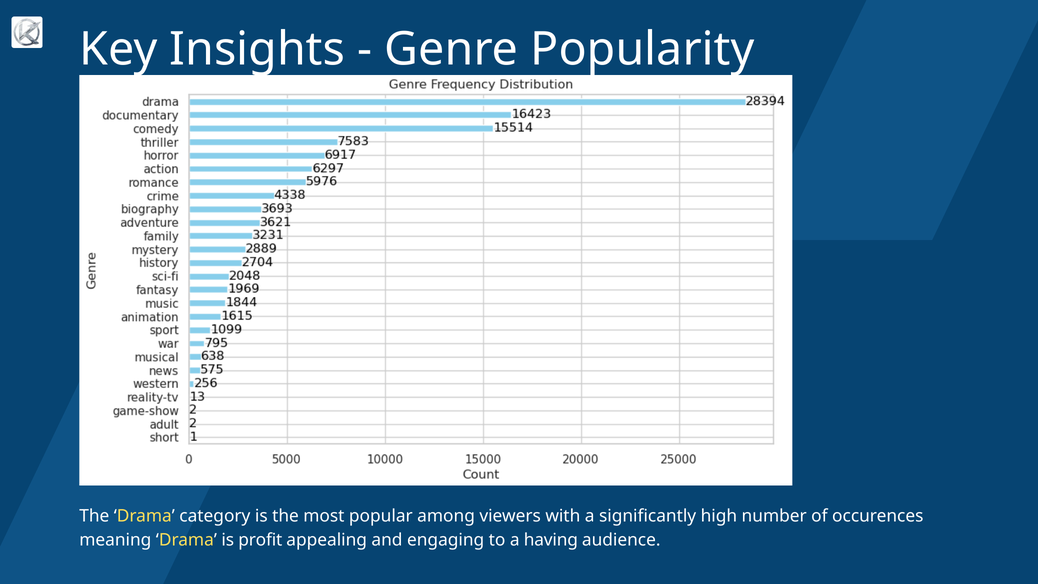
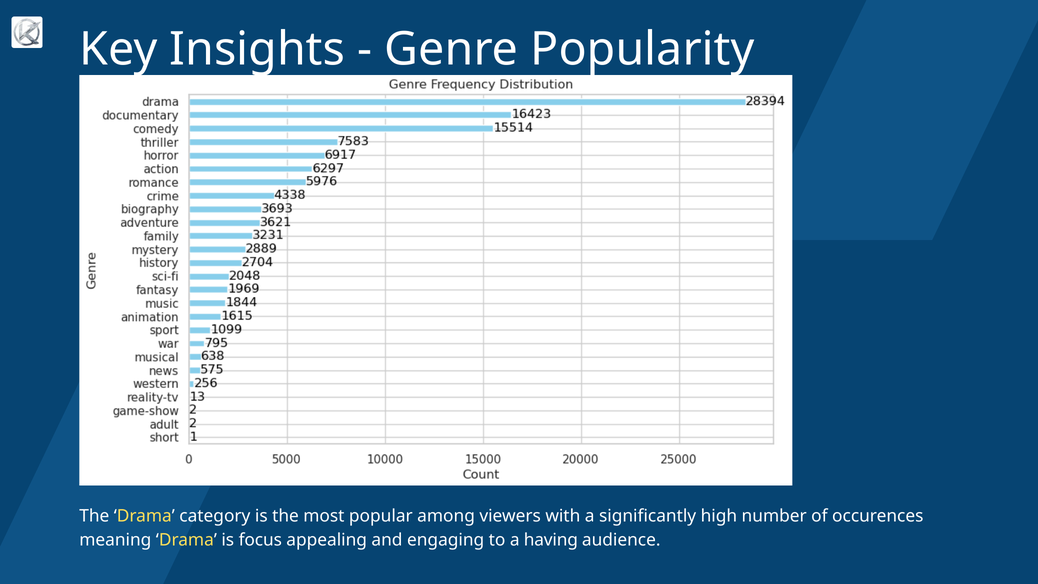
profit: profit -> focus (260, 540)
